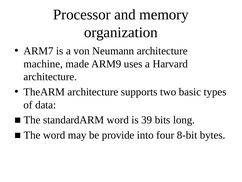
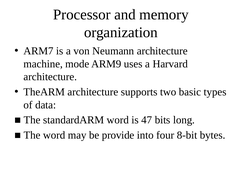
made: made -> mode (77, 64)
39: 39 -> 47 (147, 120)
